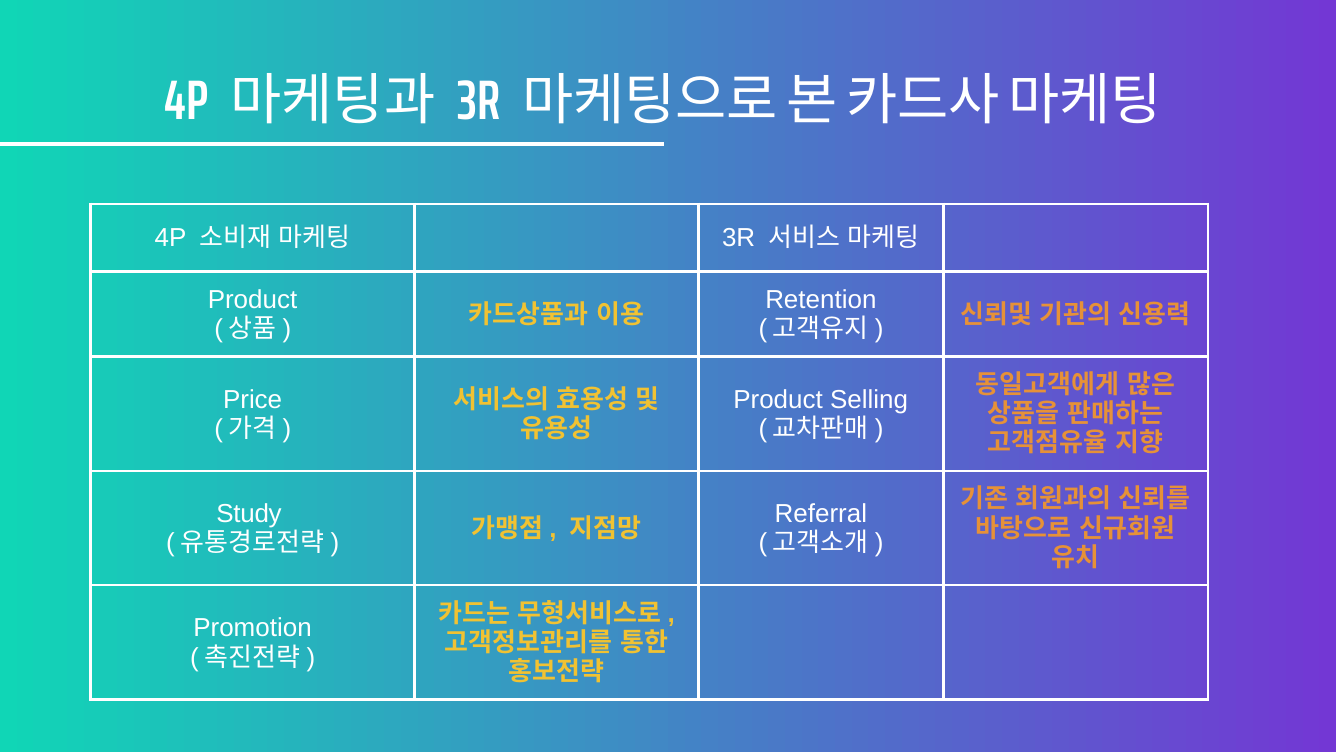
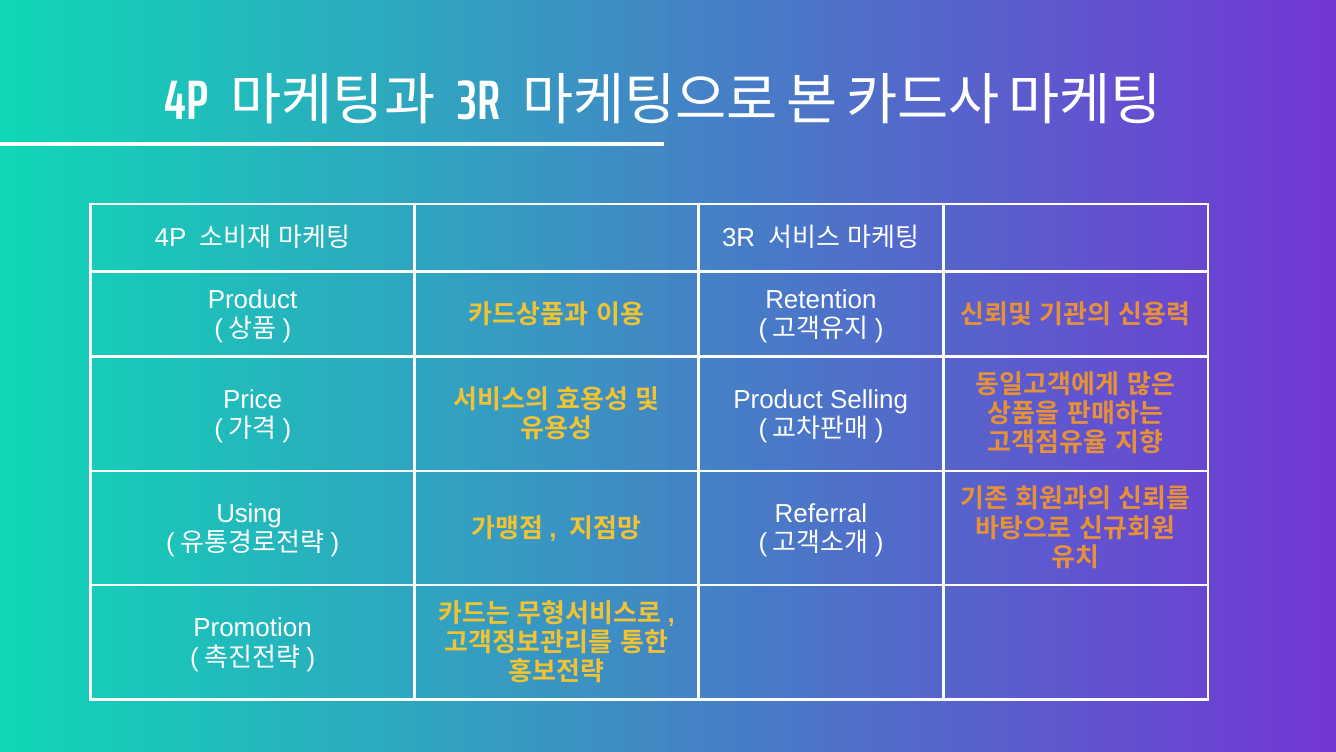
Study: Study -> Using (249, 514)
